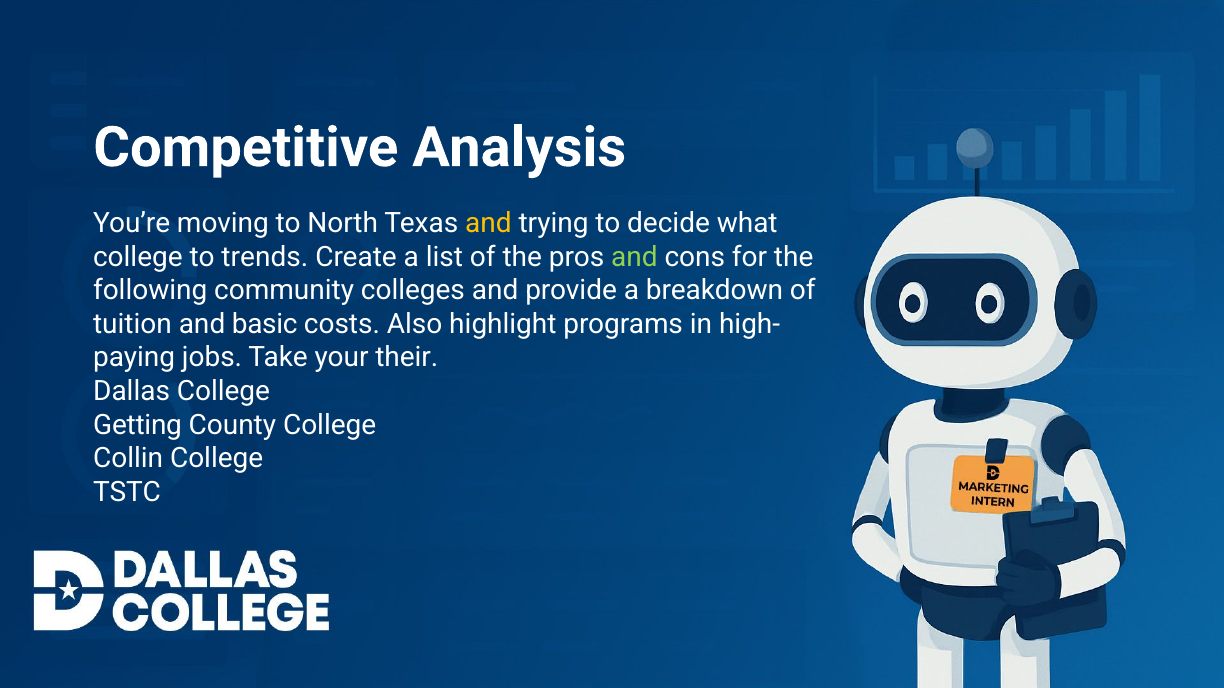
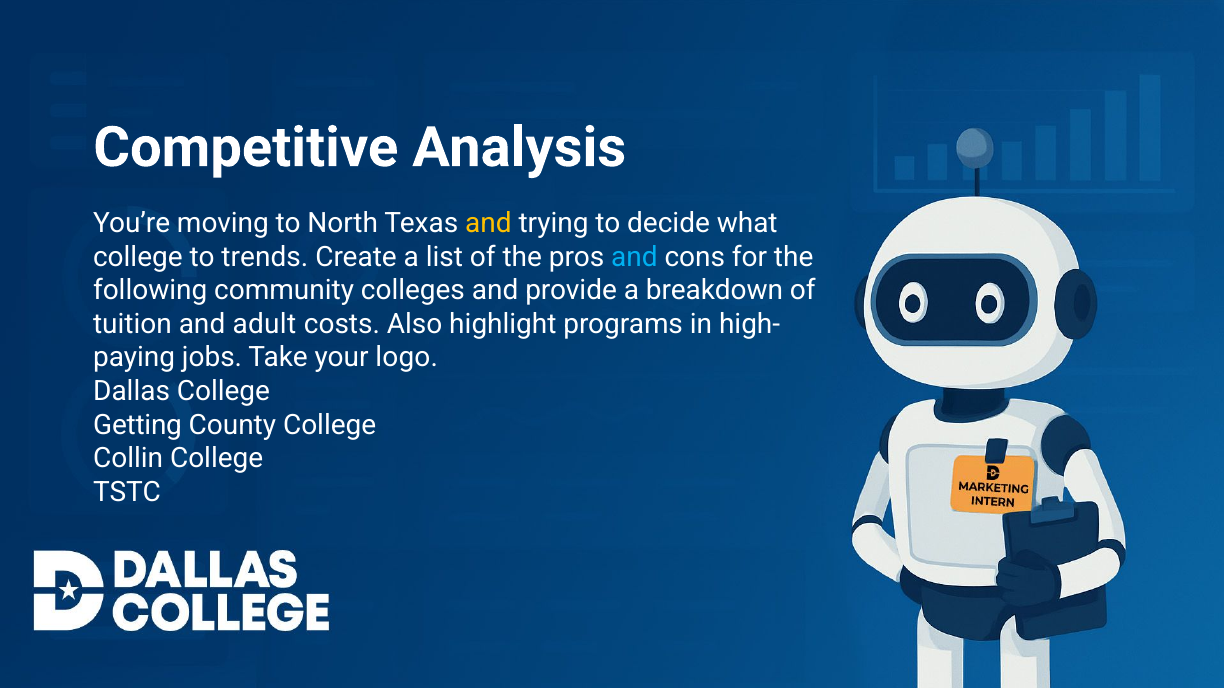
and colour: light green -> light blue (634, 257)
basic: basic -> adult (264, 324)
their: their -> logo (407, 358)
